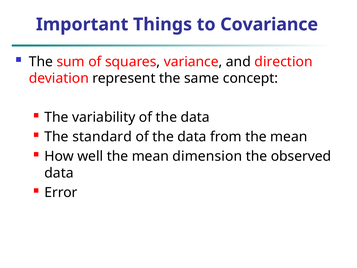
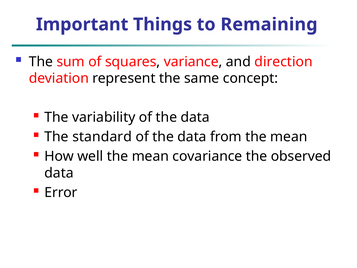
Covariance: Covariance -> Remaining (269, 24)
dimension: dimension -> covariance (207, 156)
